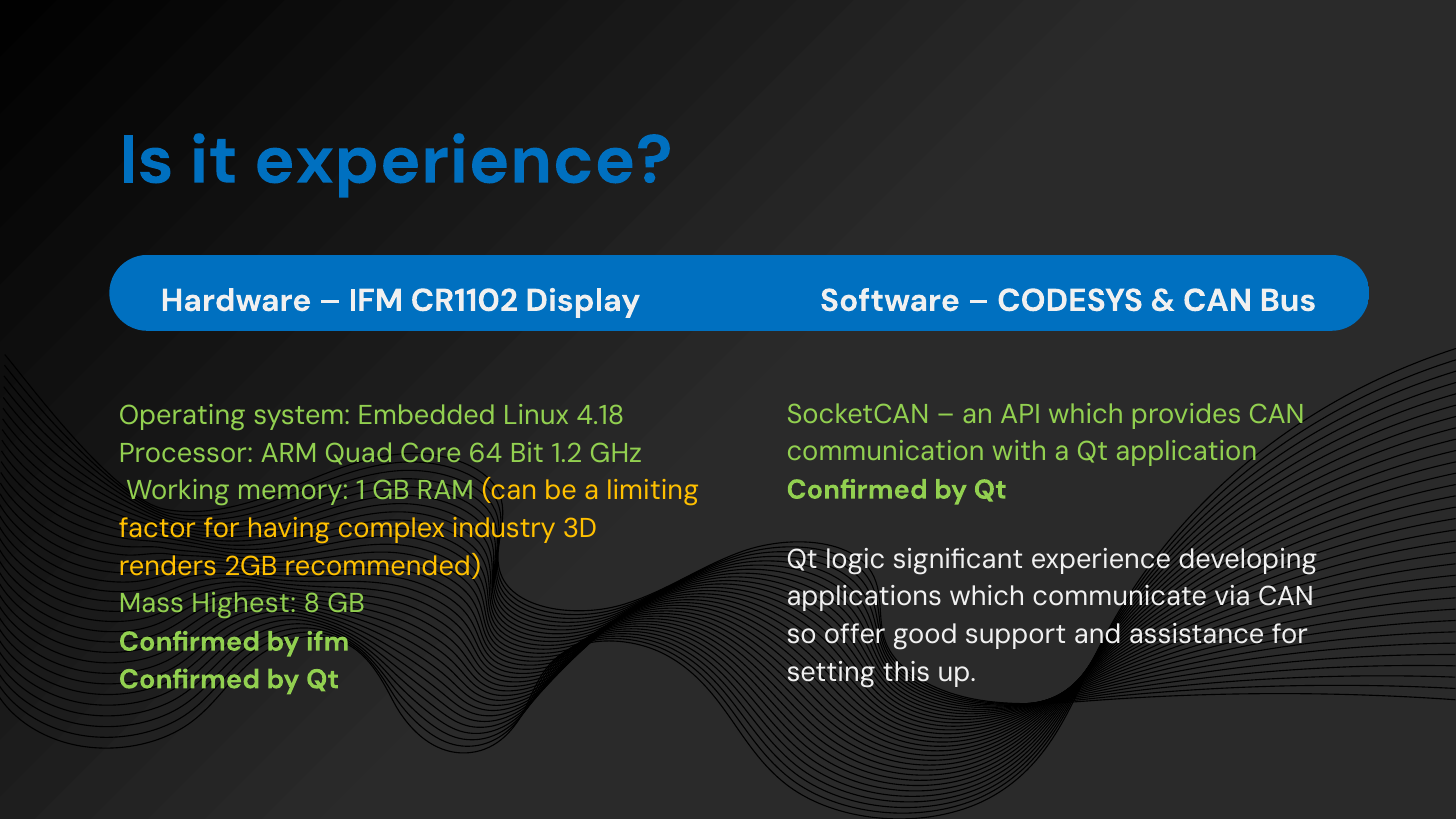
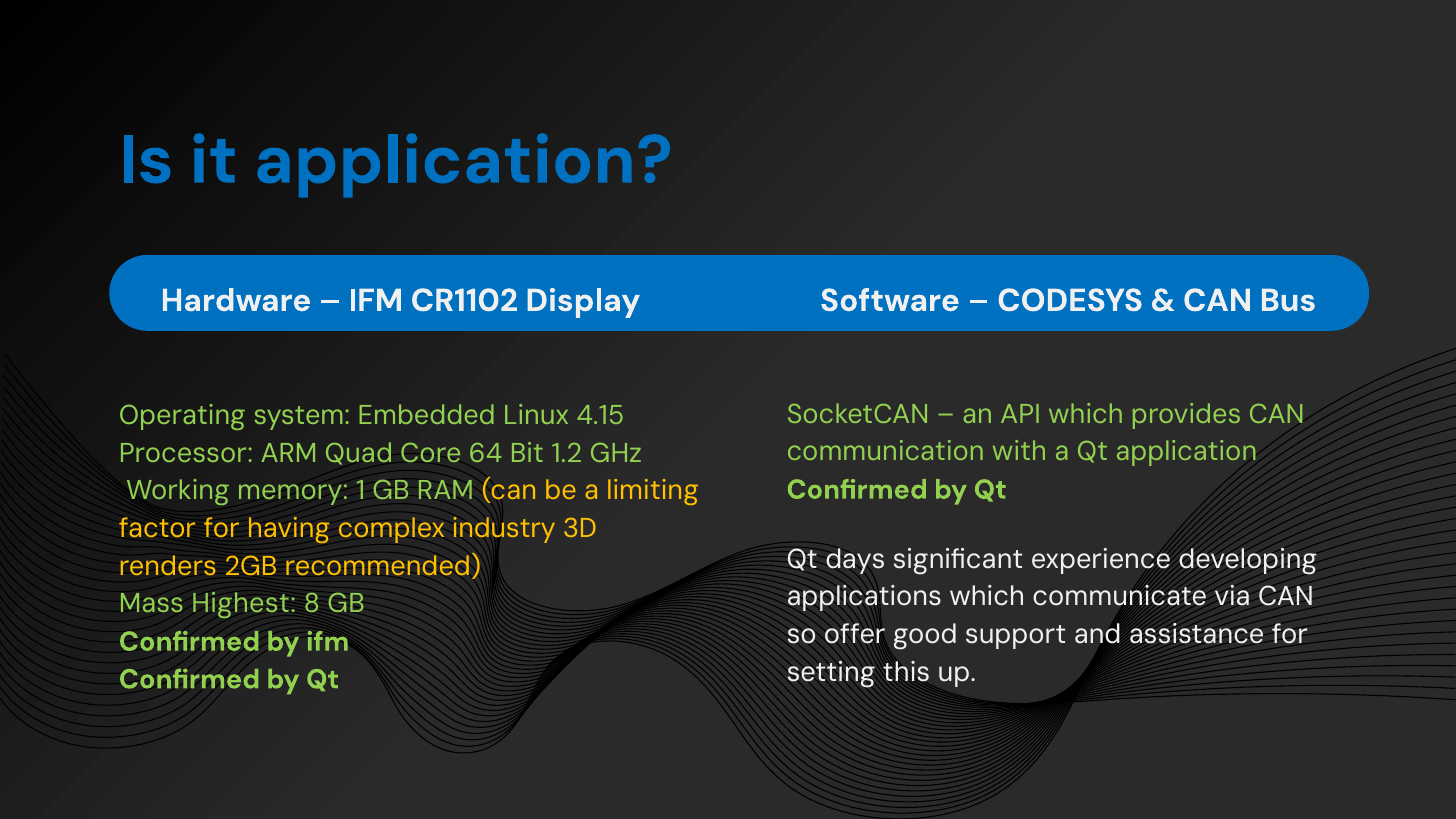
it experience: experience -> application (463, 160)
4.18: 4.18 -> 4.15 (600, 416)
logic: logic -> days (855, 559)
